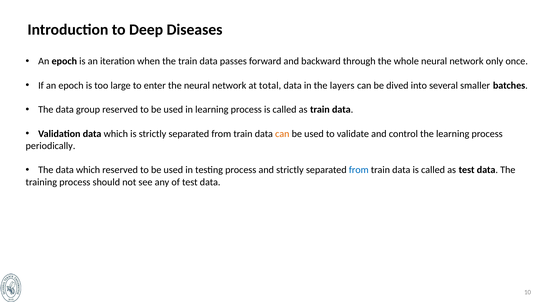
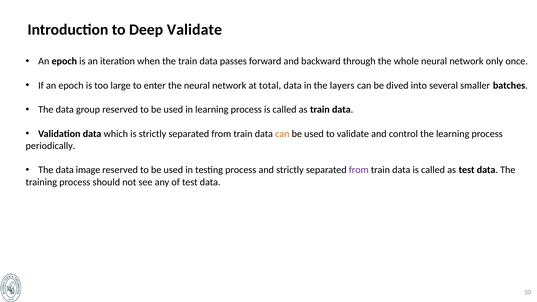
Deep Diseases: Diseases -> Validate (194, 30)
The data which: which -> image (88, 170)
from colour: blue -> purple (359, 170)
